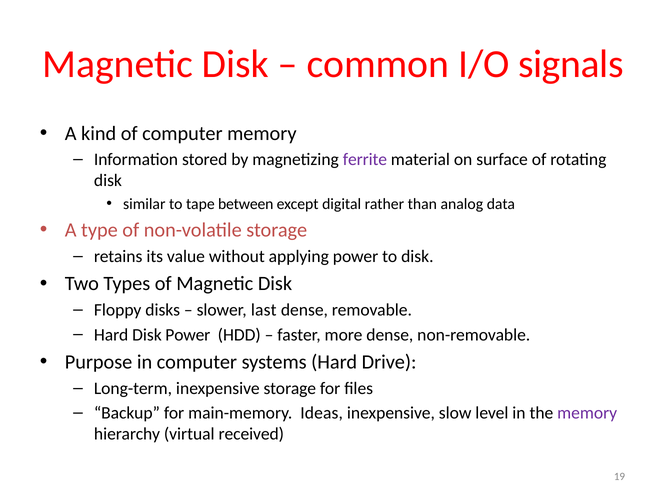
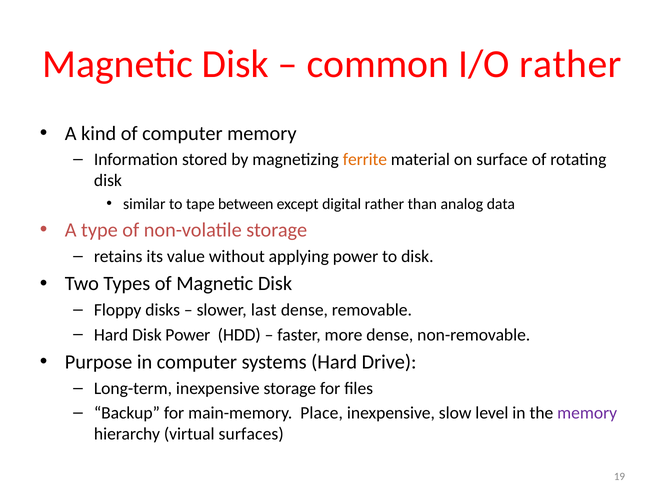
I/O signals: signals -> rather (570, 64)
ferrite colour: purple -> orange (365, 160)
Ideas: Ideas -> Place (322, 413)
received: received -> surfaces (251, 434)
